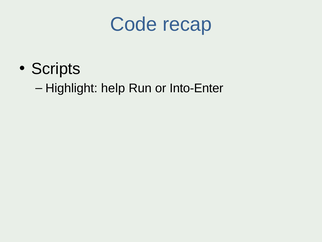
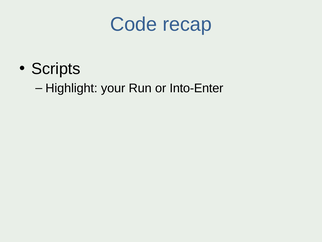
help: help -> your (113, 88)
